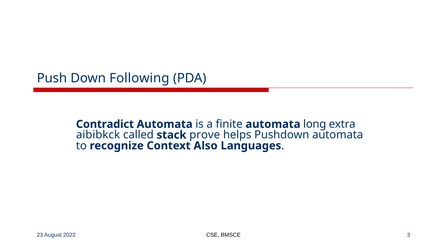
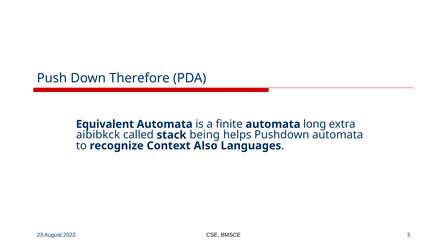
Following: Following -> Therefore (139, 78)
Contradict: Contradict -> Equivalent (105, 124)
prove: prove -> being (205, 135)
